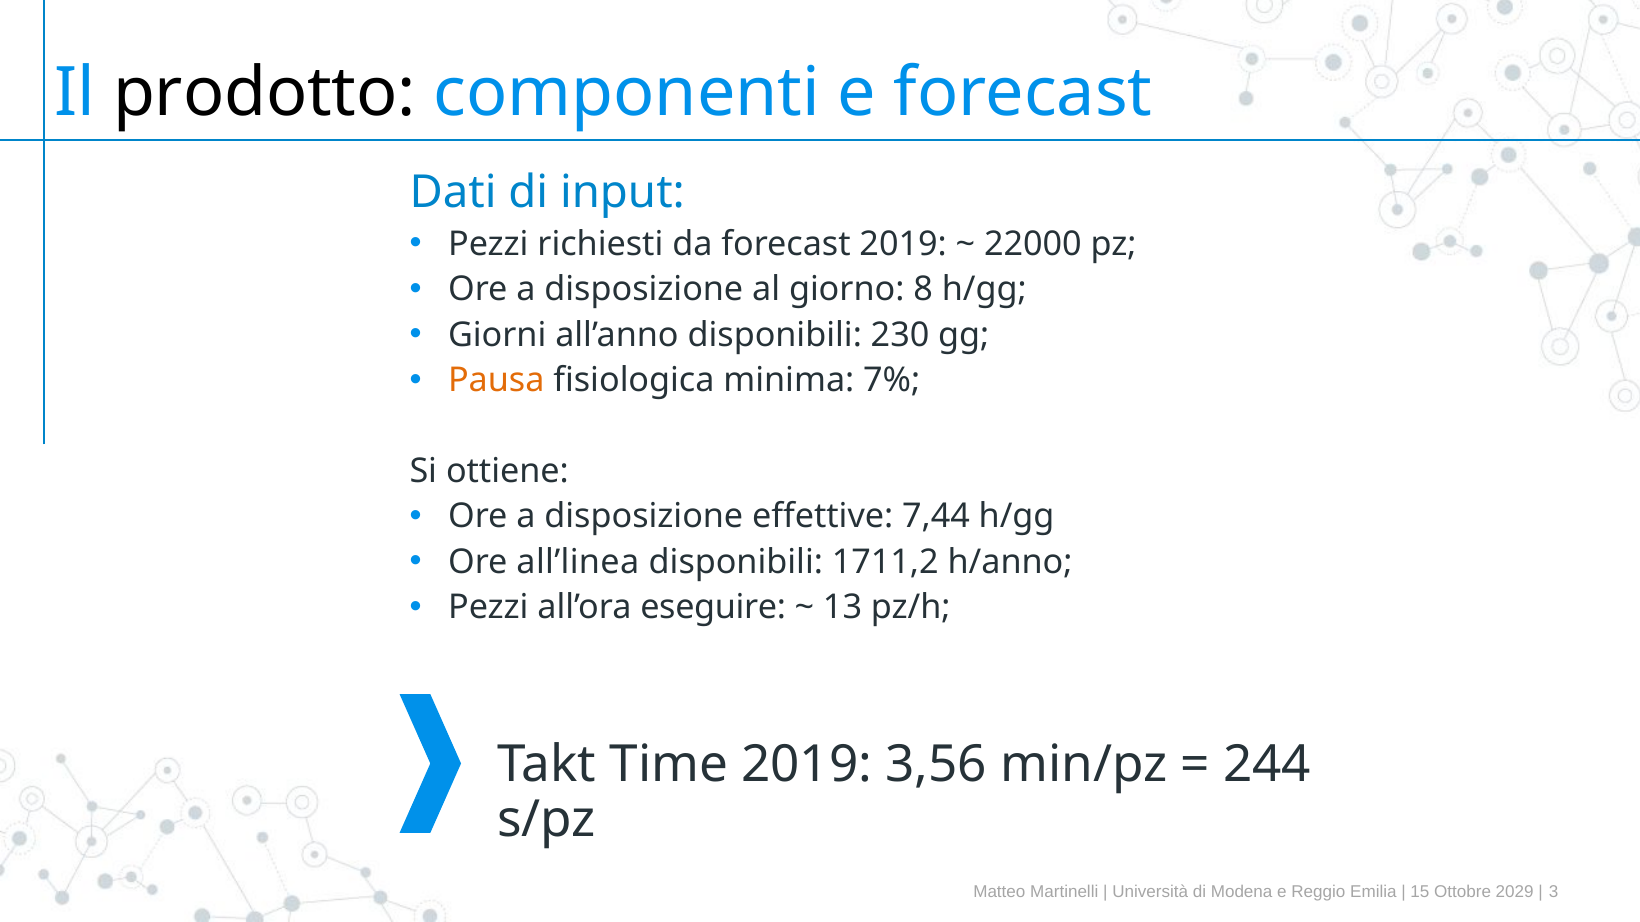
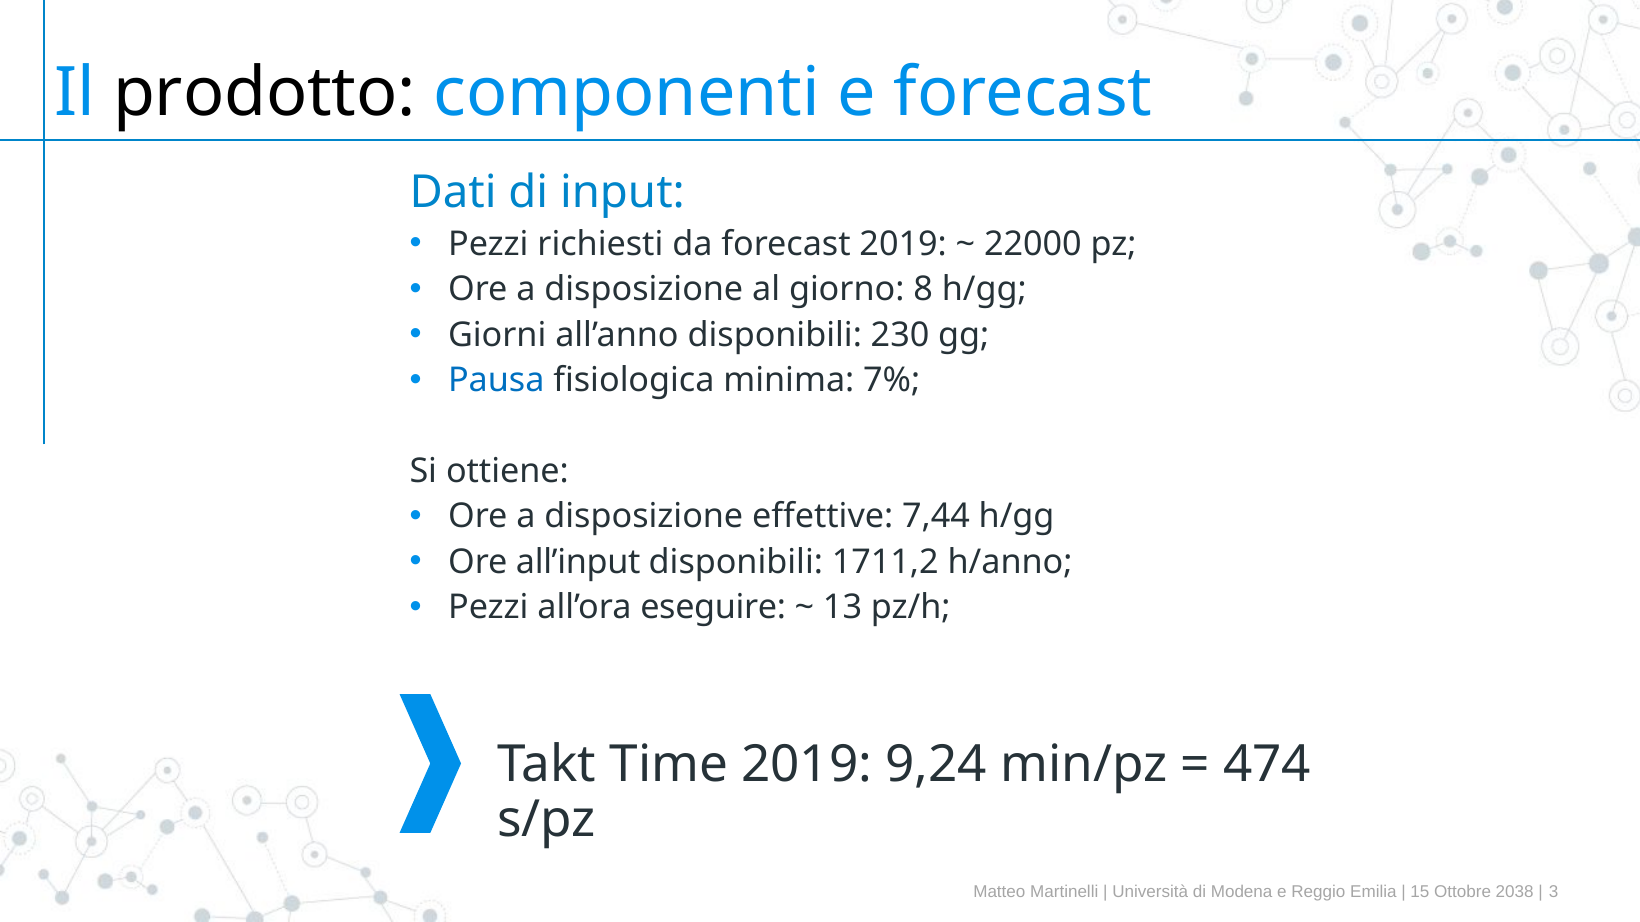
Pausa colour: orange -> blue (496, 380)
all’linea: all’linea -> all’input (578, 562)
3,56: 3,56 -> 9,24 (936, 765)
244: 244 -> 474 (1267, 765)
2029: 2029 -> 2038 (1515, 892)
